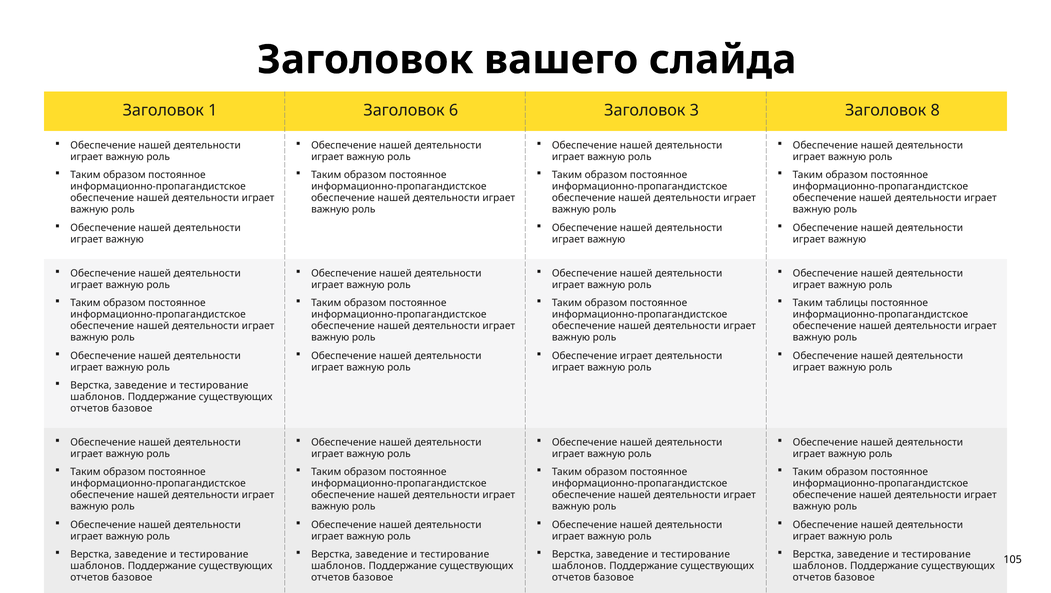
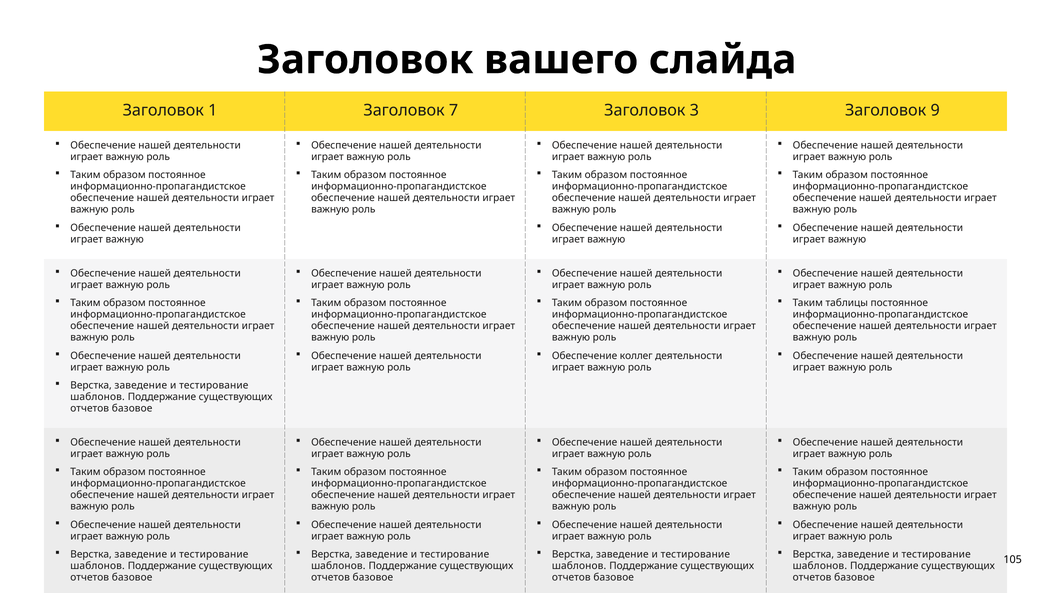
6: 6 -> 7 (454, 110)
8: 8 -> 9 (935, 110)
Обеспечение играет: играет -> коллег (636, 355)
